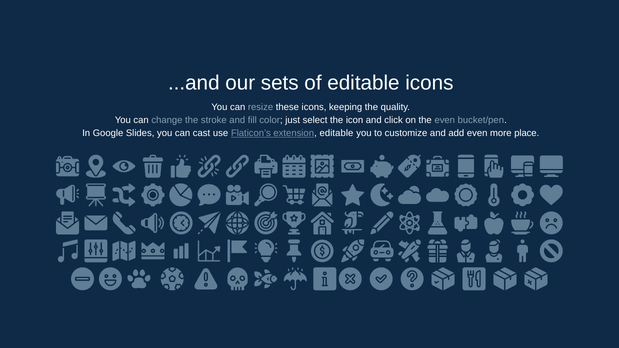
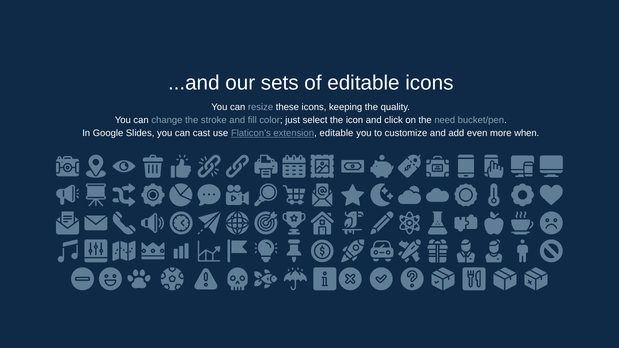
the even: even -> need (445, 120)
place: place -> when (527, 133)
